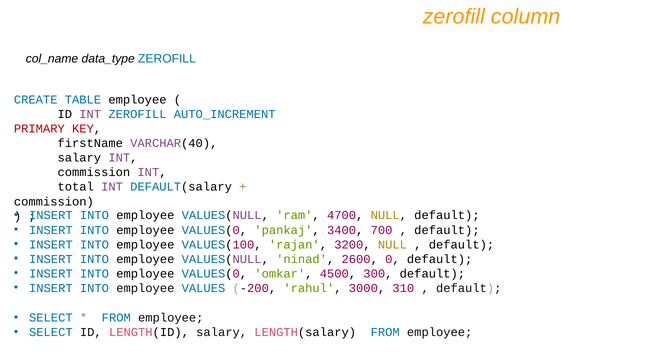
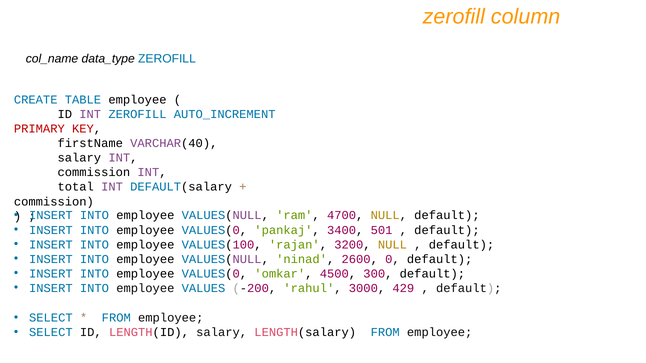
700: 700 -> 501 (382, 230)
310: 310 -> 429 (403, 288)
